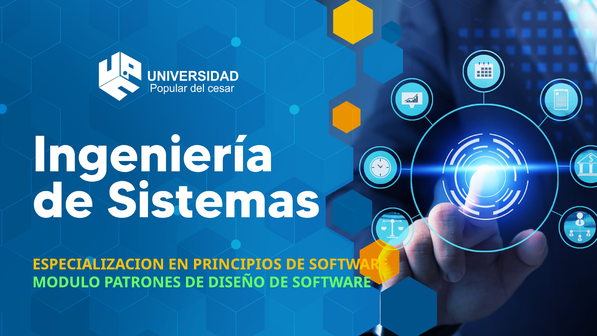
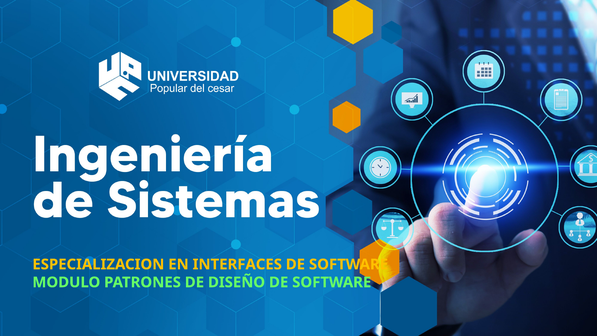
PRINCIPIOS: PRINCIPIOS -> INTERFACES (237, 264)
